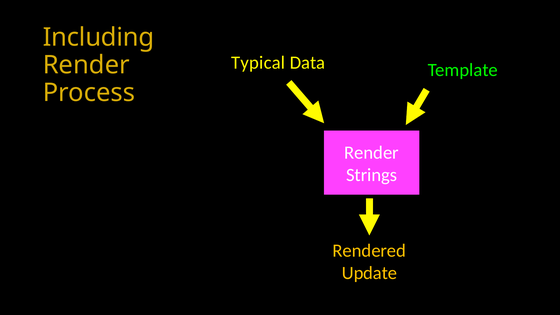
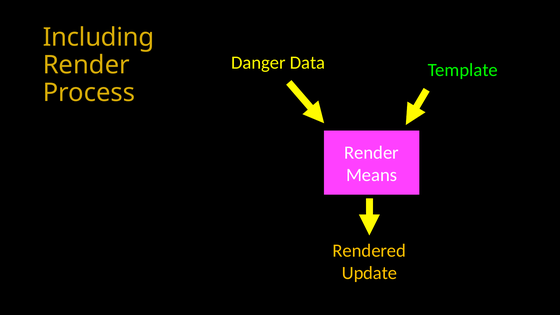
Typical: Typical -> Danger (258, 63)
Strings: Strings -> Means (372, 175)
